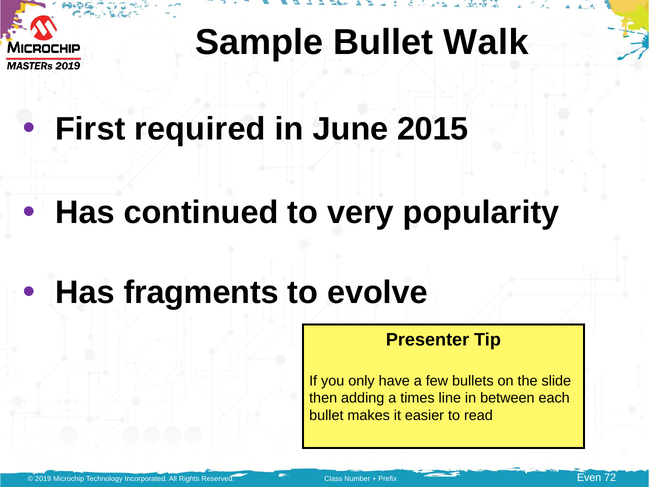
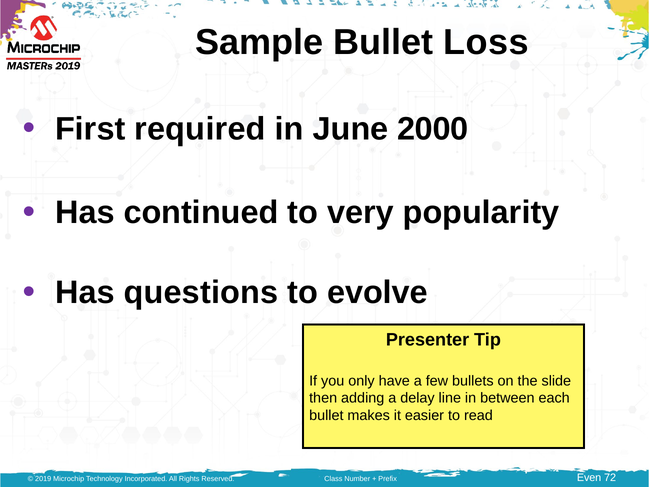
Walk: Walk -> Loss (486, 42)
2015: 2015 -> 2000 (433, 129)
fragments: fragments -> questions (201, 292)
times: times -> delay (418, 398)
